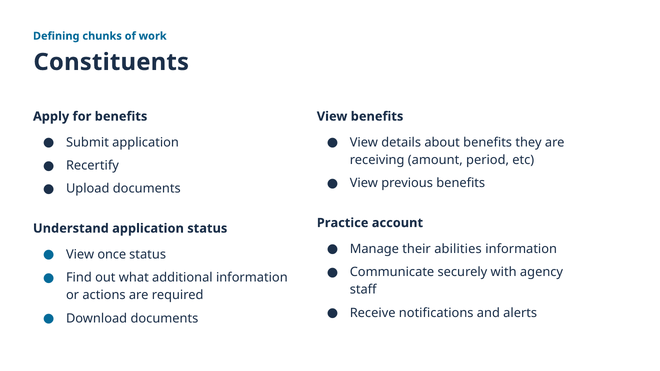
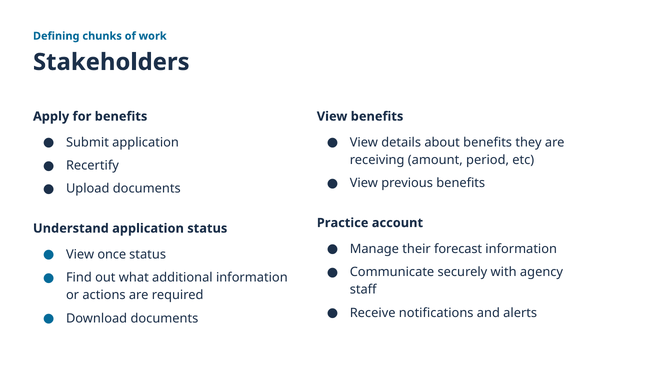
Constituents: Constituents -> Stakeholders (111, 62)
abilities: abilities -> forecast (458, 249)
